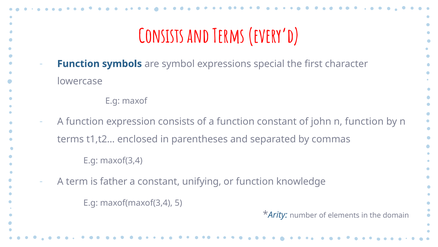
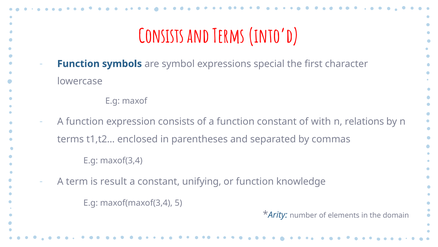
every’d: every’d -> into’d (274, 36)
john: john -> with (321, 121)
n function: function -> relations (364, 121)
father: father -> result (114, 181)
